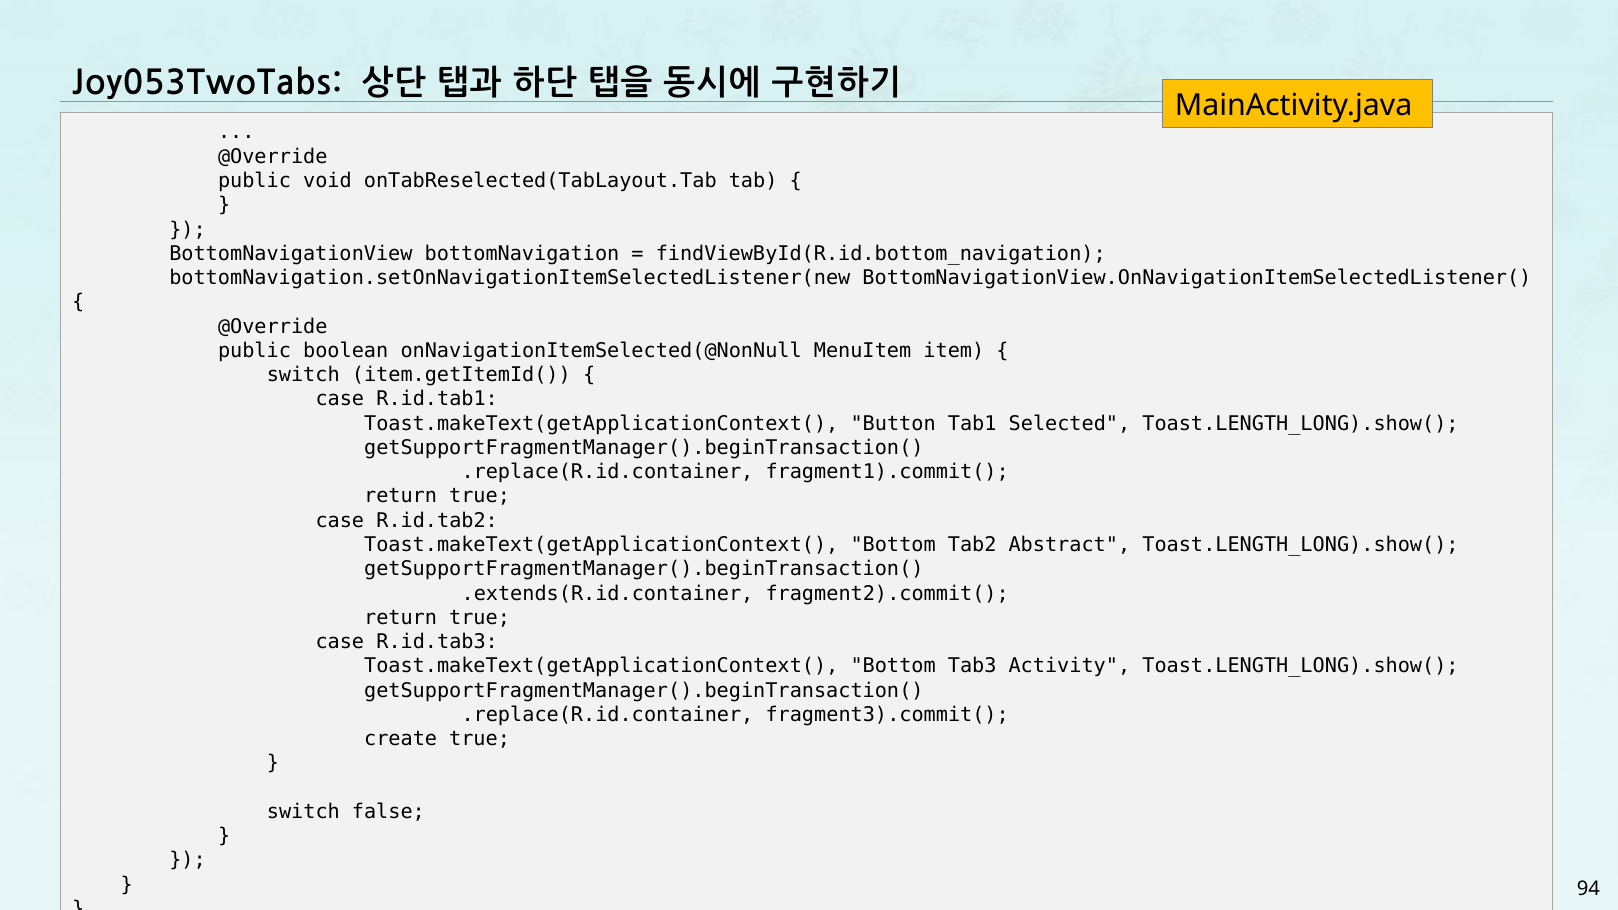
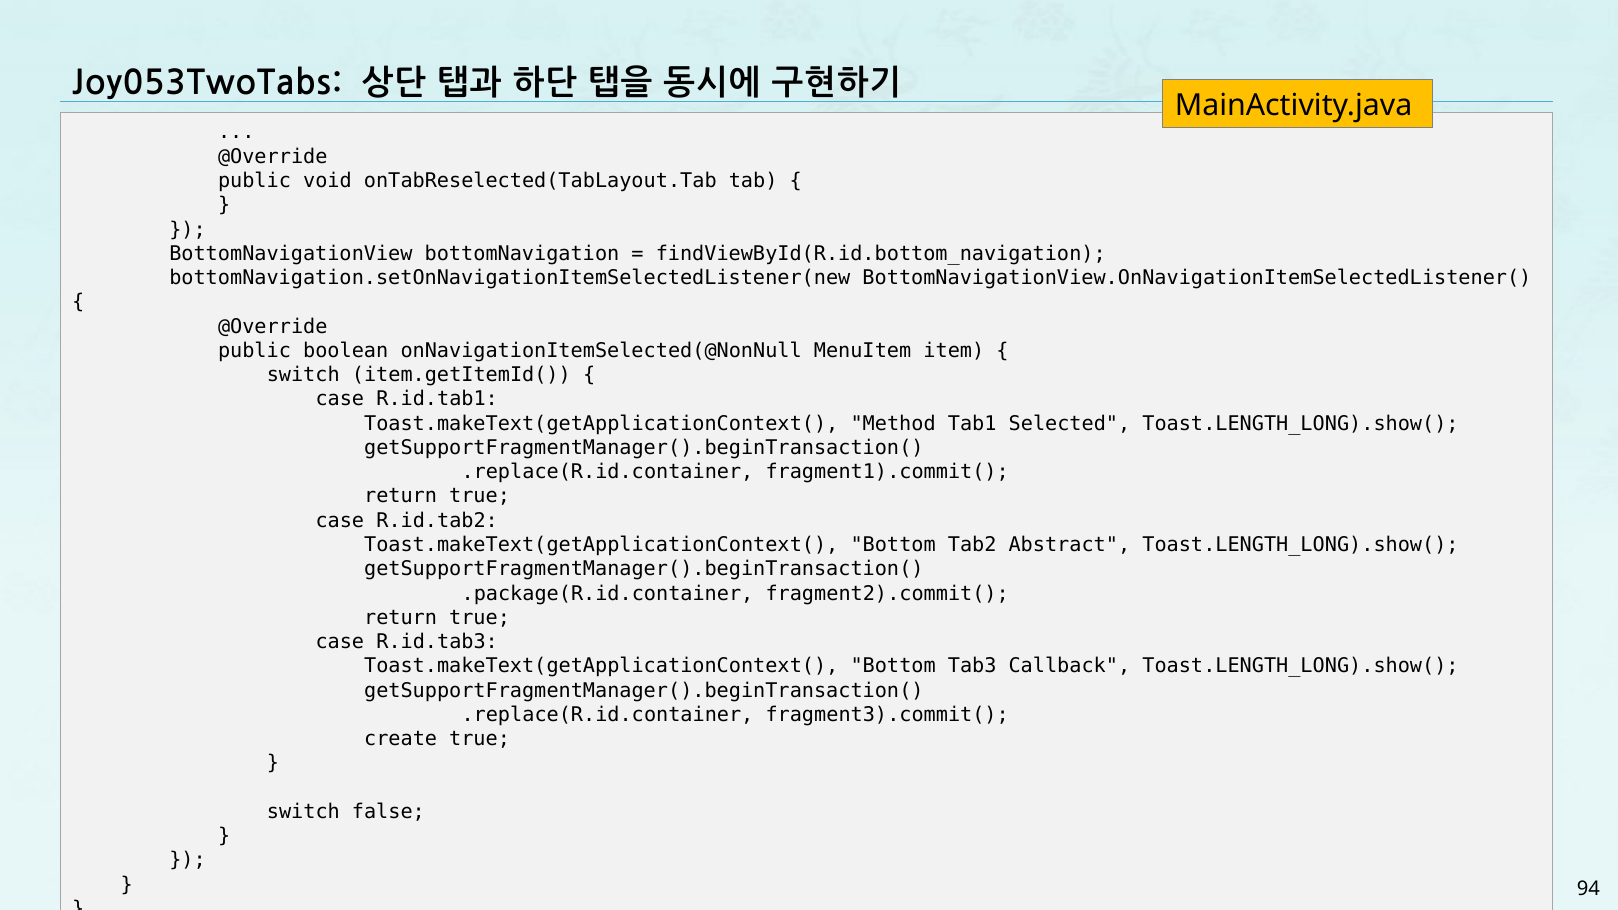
Button: Button -> Method (893, 424)
.extends(R.id.container: .extends(R.id.container -> .package(R.id.container (607, 593)
Activity: Activity -> Callback (1069, 666)
